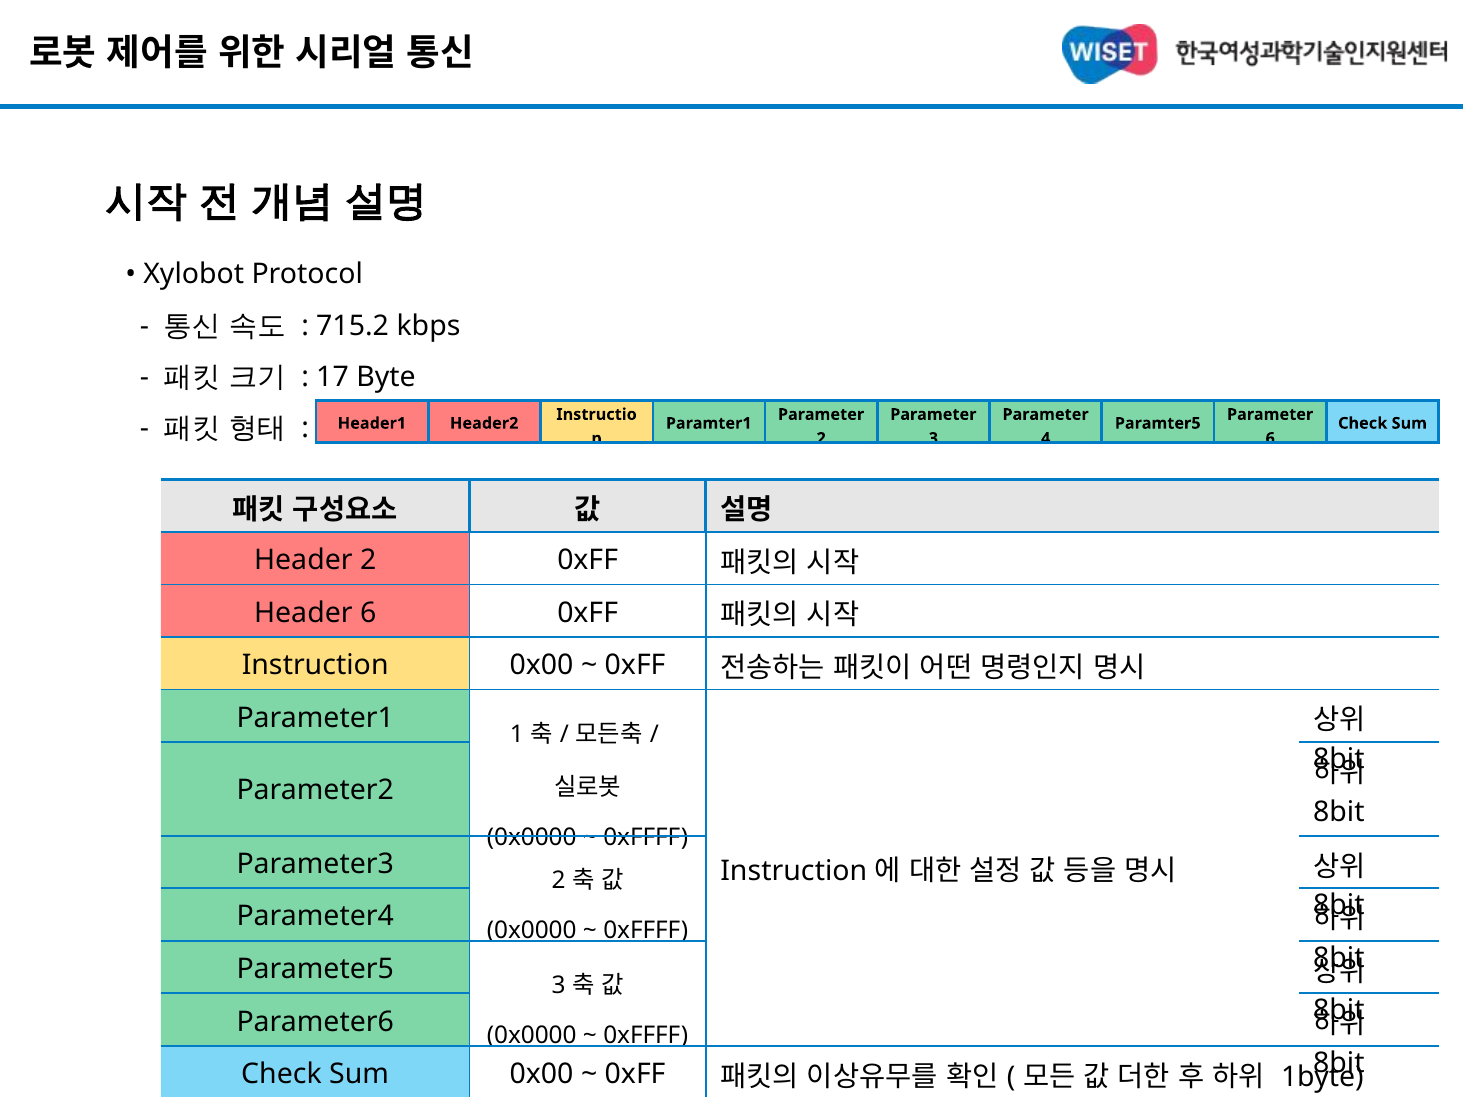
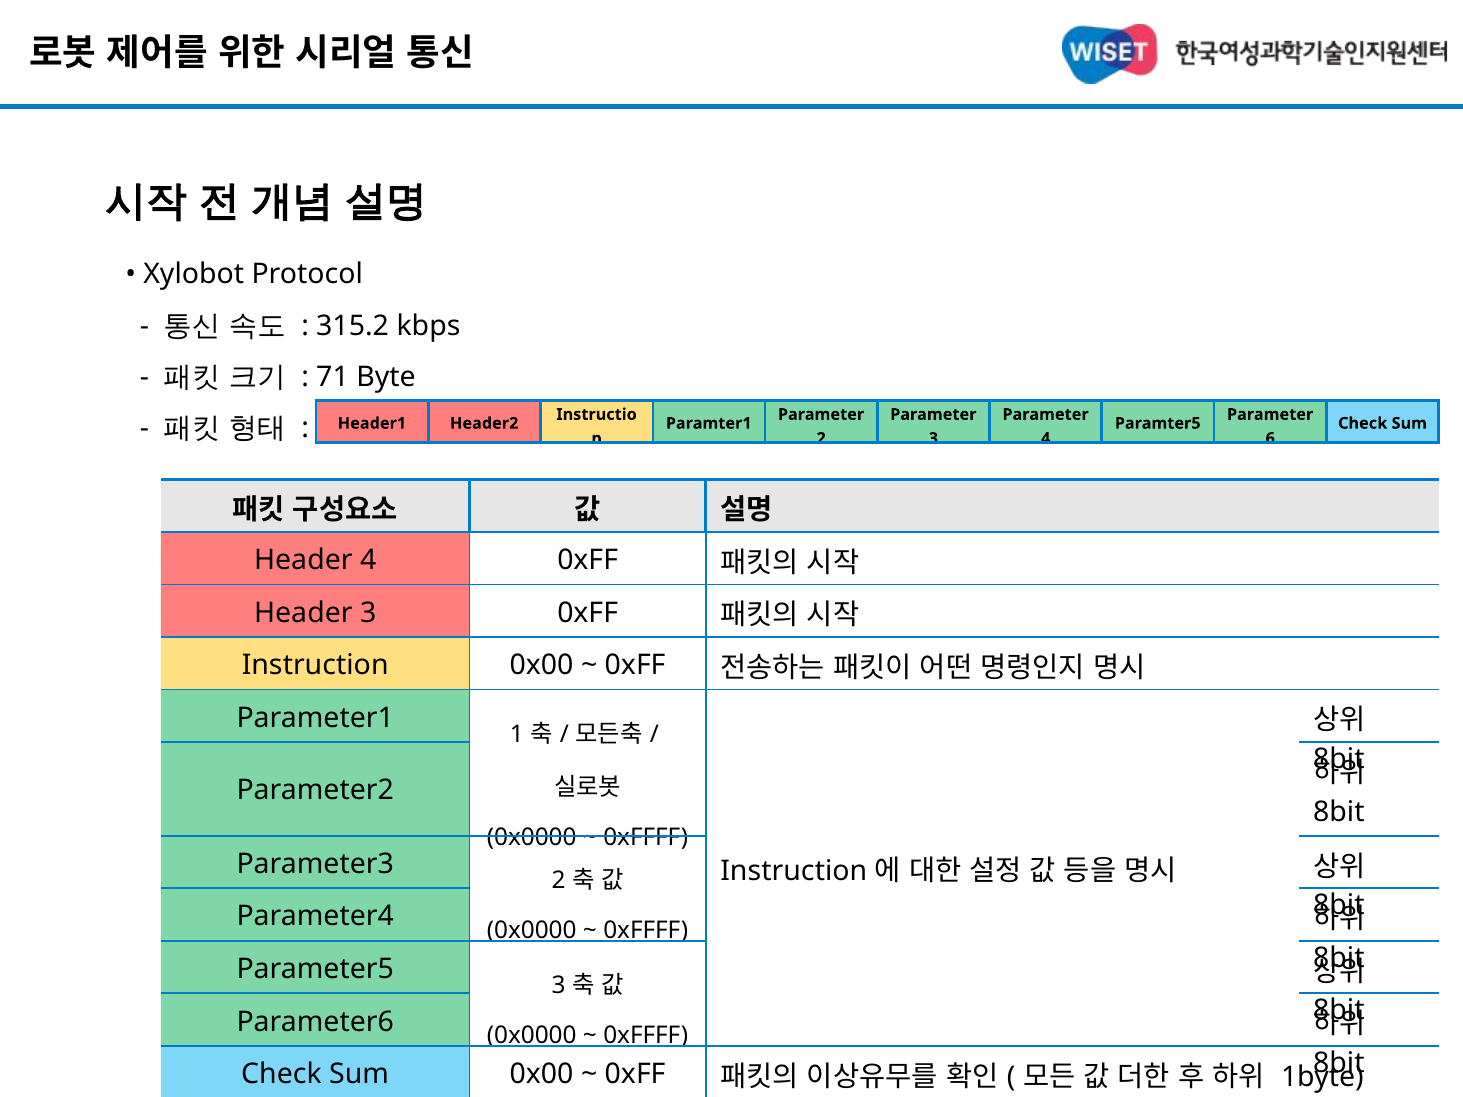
715.2: 715.2 -> 315.2 (353, 326)
17: 17 -> 71 (332, 377)
Header 2: 2 -> 4 (368, 560)
Header 6: 6 -> 3 (368, 613)
